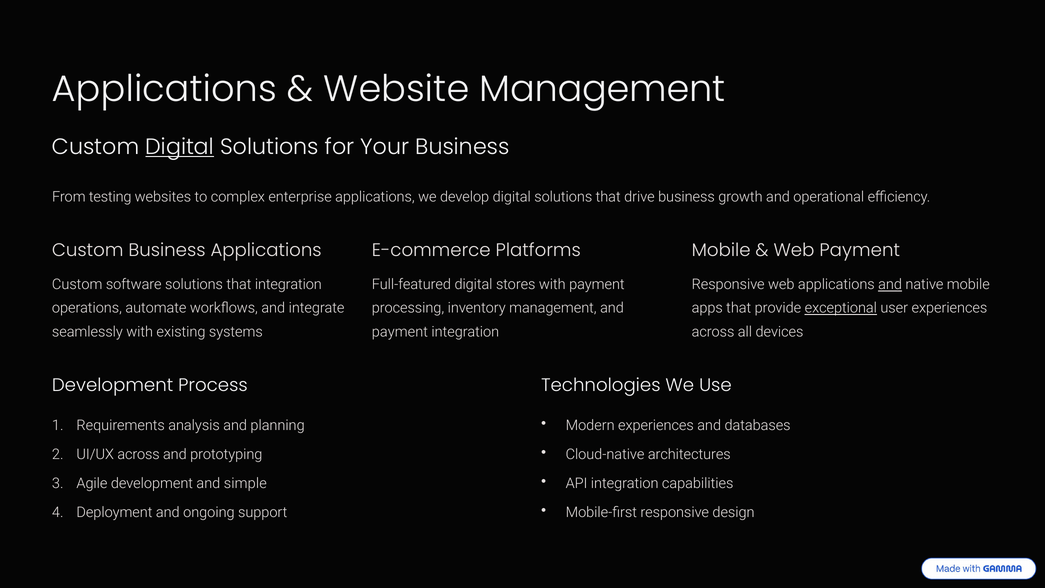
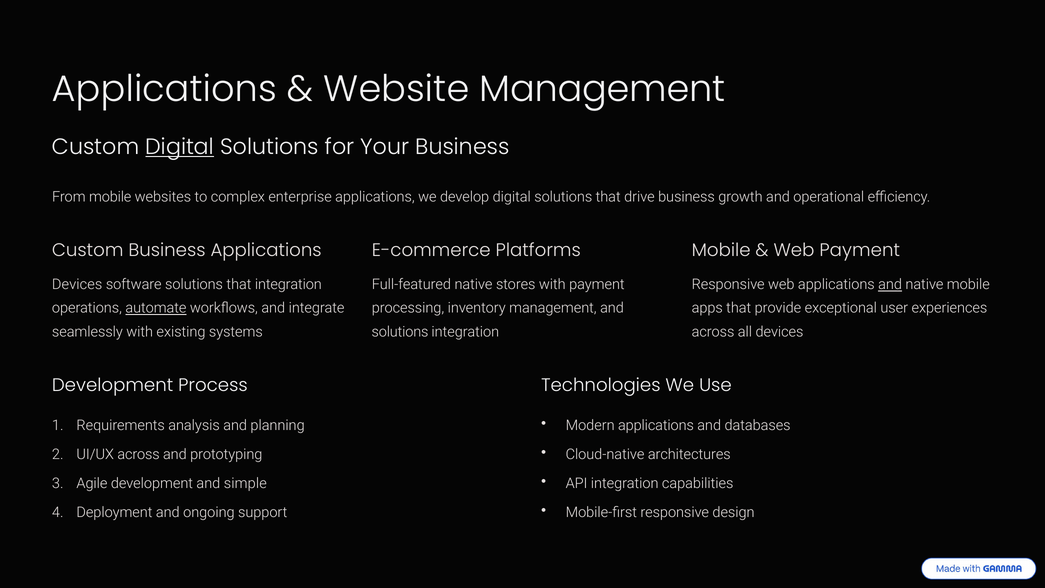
From testing: testing -> mobile (110, 197)
Custom: Custom -> Devices (77, 285)
Full-featured digital: digital -> native (473, 285)
automate underline: none -> present (156, 308)
exceptional underline: present -> none (841, 308)
payment: payment -> solutions (400, 332)
Modern experiences: experiences -> applications (656, 426)
